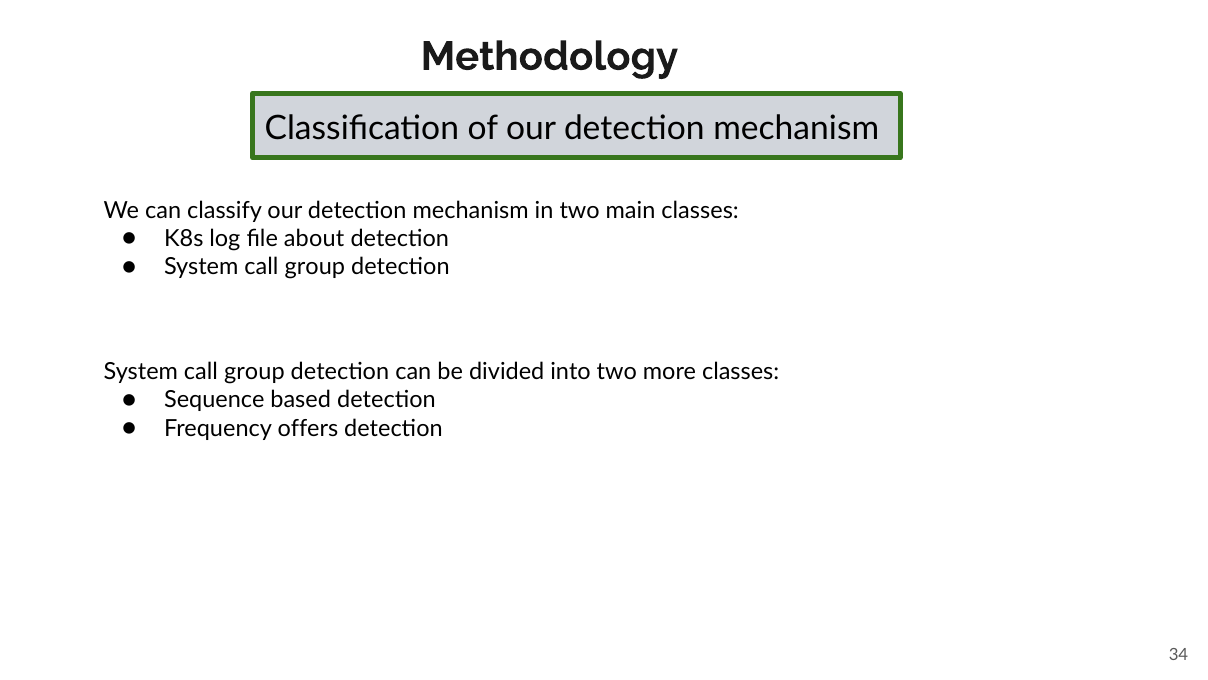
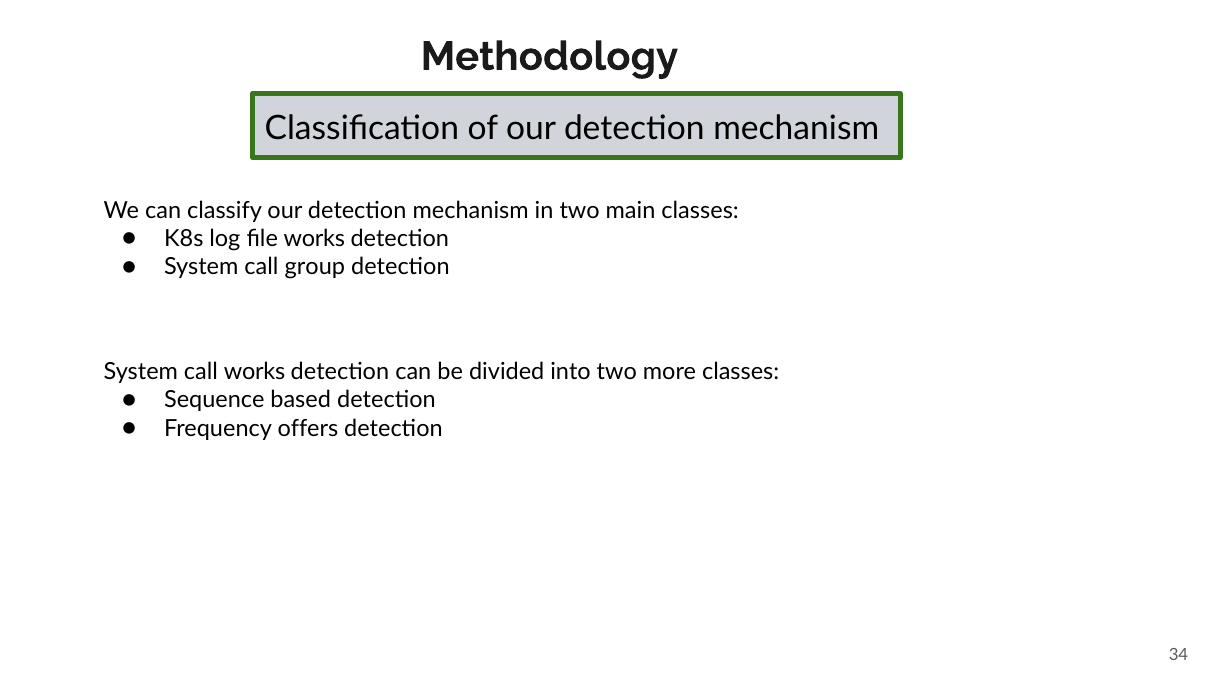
file about: about -> works (314, 238)
group: group -> works (255, 372)
